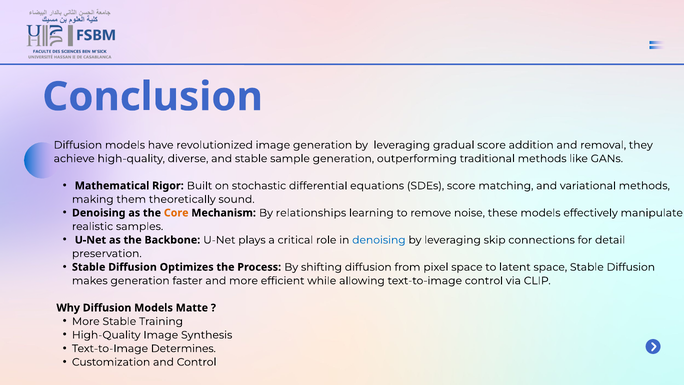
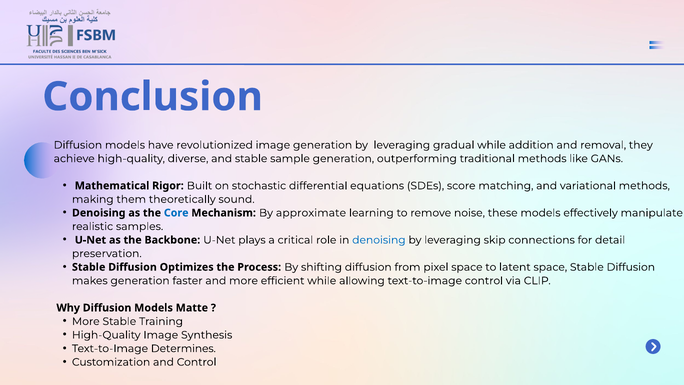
gradual score: score -> while (492, 145)
Core colour: orange -> blue (176, 213)
relationships: relationships -> approximate (311, 213)
